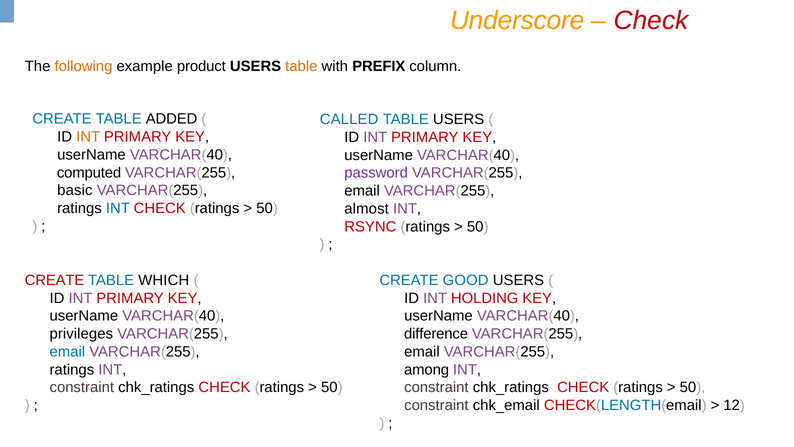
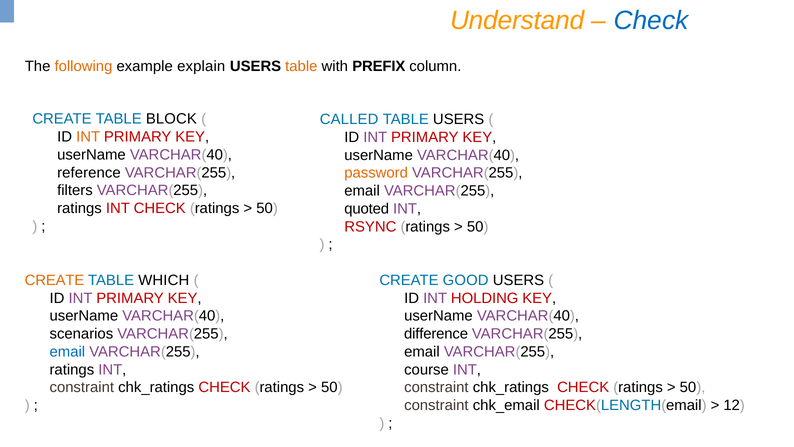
Underscore: Underscore -> Understand (517, 21)
Check colour: red -> blue (651, 21)
product: product -> explain (201, 66)
ADDED: ADDED -> BLOCK (171, 119)
computed: computed -> reference (89, 173)
password colour: purple -> orange (376, 173)
basic: basic -> filters (75, 190)
INT colour: blue -> red (118, 208)
almost: almost -> quoted (367, 209)
CREATE colour: red -> orange (54, 280)
privileges: privileges -> scenarios (81, 334)
among: among -> course (427, 369)
